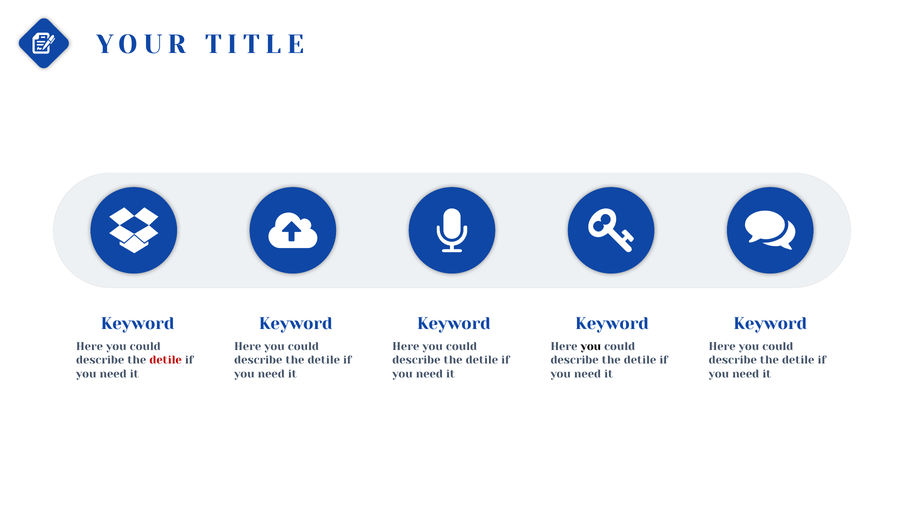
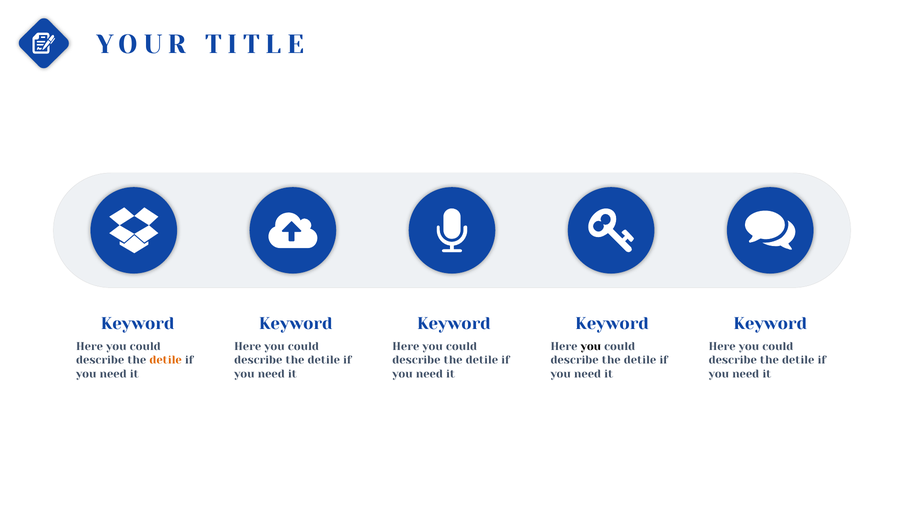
detile colour: red -> orange (166, 361)
